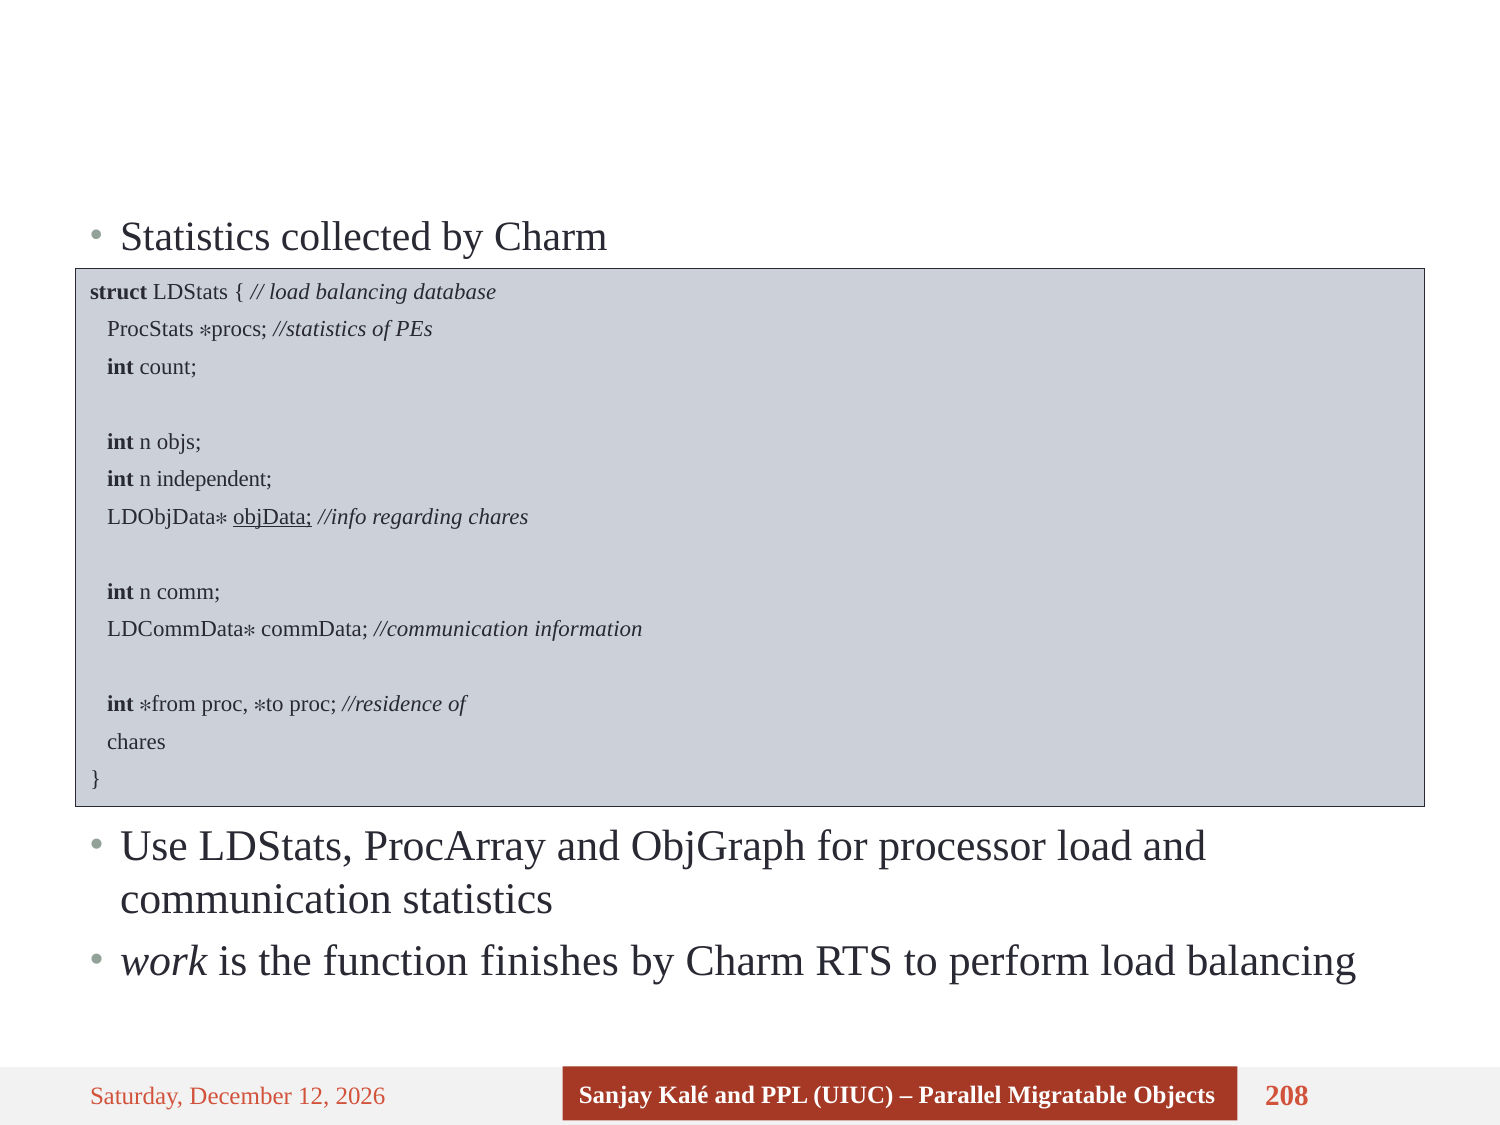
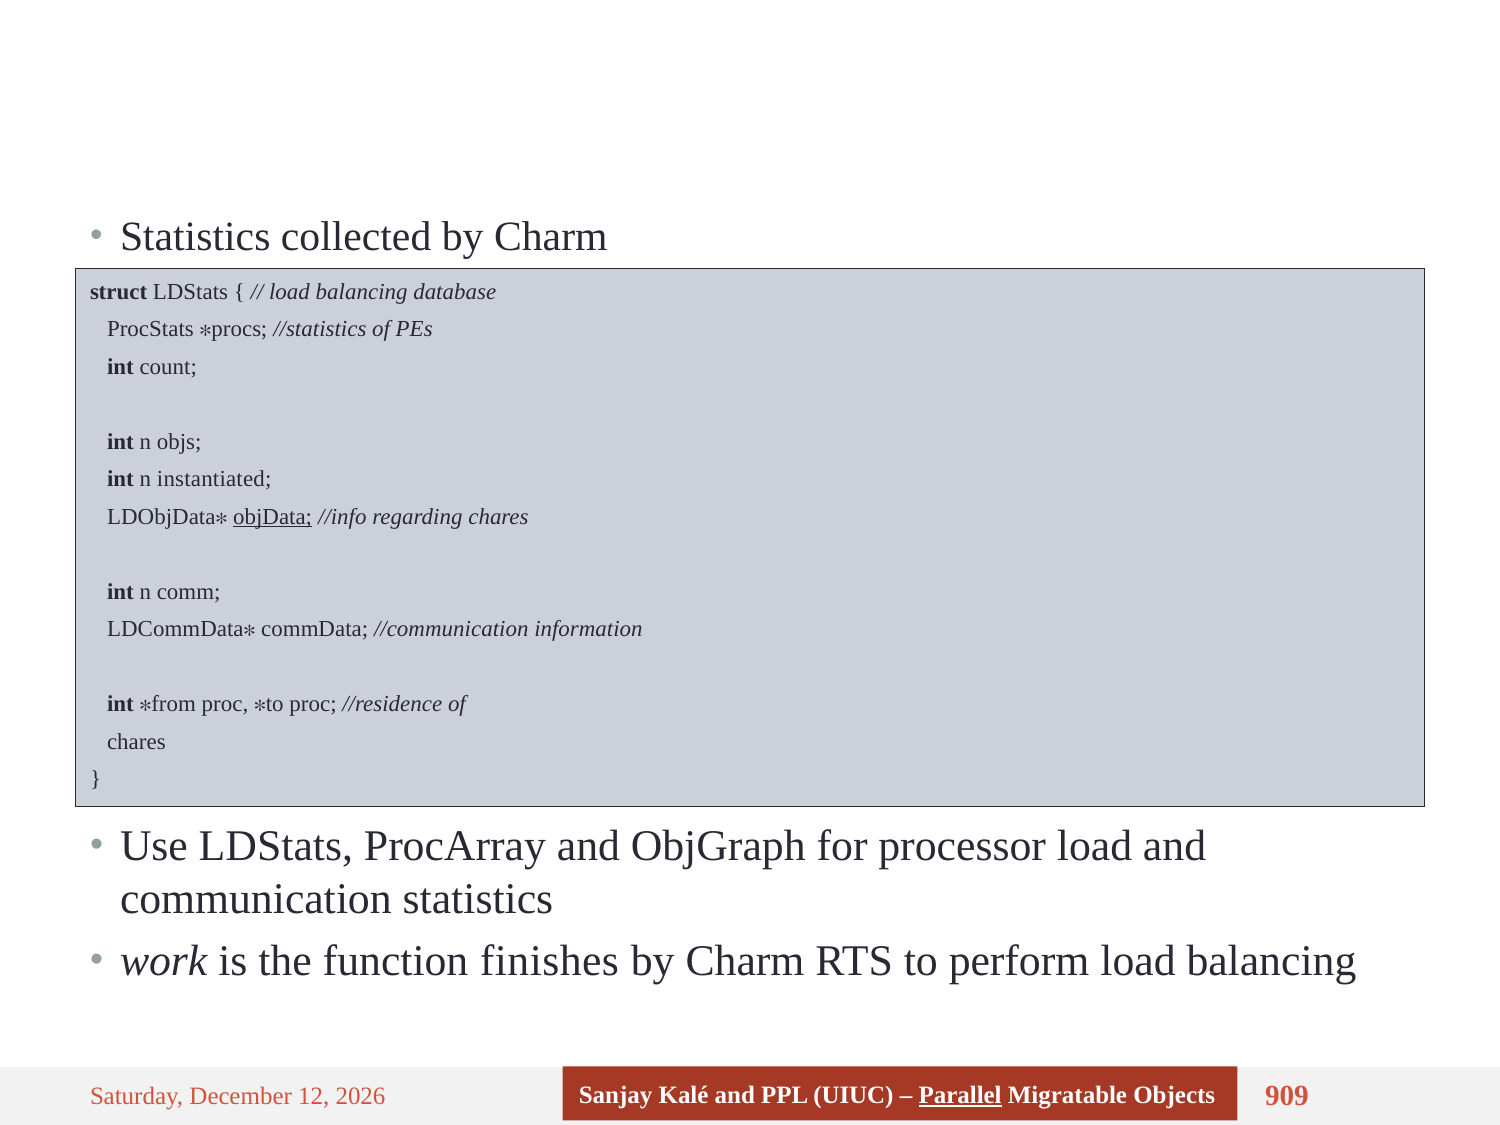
independent: independent -> instantiated (214, 479)
Parallel underline: none -> present (960, 1095)
208: 208 -> 909 (1287, 1096)
